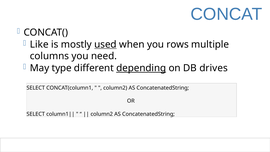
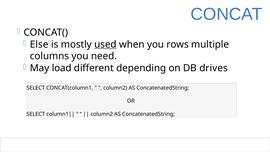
Like: Like -> Else (39, 44)
type: type -> load (62, 68)
depending underline: present -> none (141, 68)
